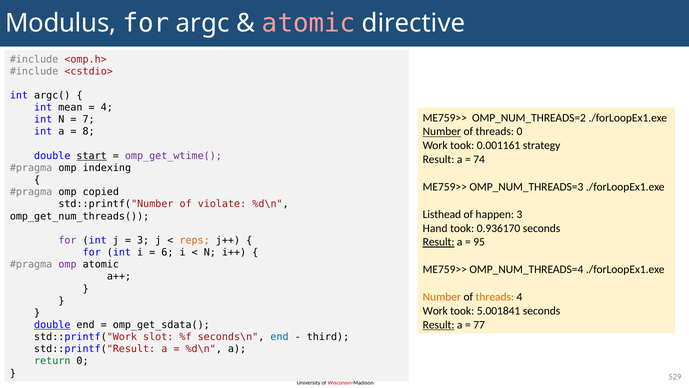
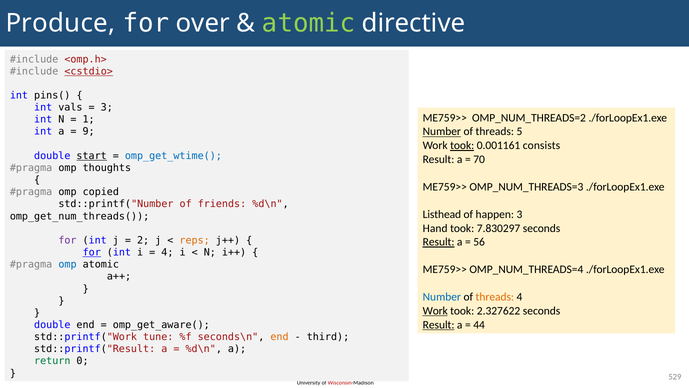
Modulus: Modulus -> Produce (60, 23)
argc: argc -> over (203, 23)
atomic colour: pink -> light green (309, 23)
<cstdio> underline: none -> present (89, 71)
argc(: argc( -> pins( (52, 95)
mean: mean -> vals (70, 107)
4: 4 -> 3 (107, 107)
7: 7 -> 1 (89, 119)
threads 0: 0 -> 5 (519, 132)
8: 8 -> 9 (89, 132)
took underline: none -> present (462, 145)
strategy: strategy -> consists (542, 145)
omp_get_wtime( colour: purple -> blue (173, 156)
74: 74 -> 70 (479, 159)
indexing: indexing -> thoughts (107, 168)
violate: violate -> friends (222, 204)
0.936170: 0.936170 -> 7.830297 (499, 228)
3: 3 -> 2 (143, 240)
95: 95 -> 56 (479, 242)
for underline: none -> present (92, 252)
6: 6 -> 4 (167, 252)
omp colour: purple -> blue (67, 264)
Number colour: orange -> blue (442, 297)
Work underline: none -> present (435, 311)
5.001841: 5.001841 -> 2.327622 (499, 311)
77: 77 -> 44 (479, 324)
double underline: present -> none (52, 325)
omp_get_sdata(: omp_get_sdata( -> omp_get_aware( (161, 325)
slot: slot -> tune (158, 337)
end colour: blue -> orange (280, 337)
